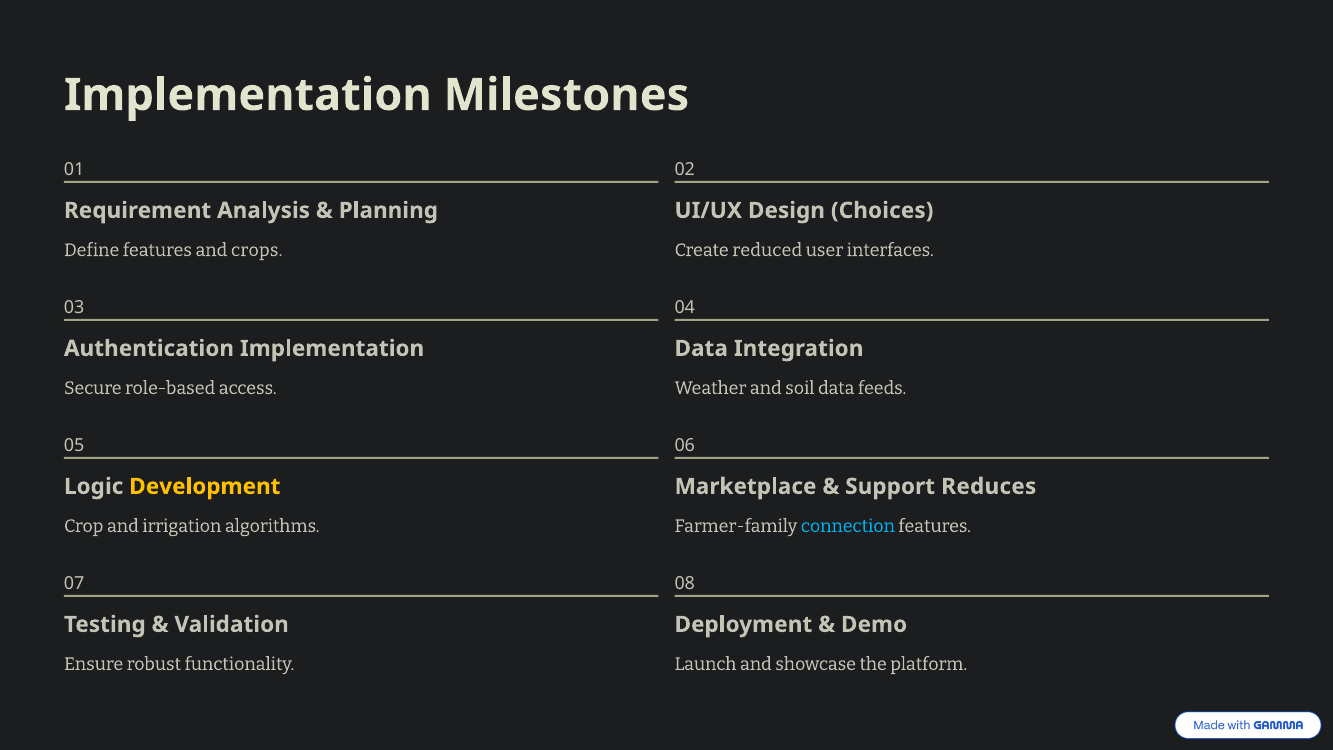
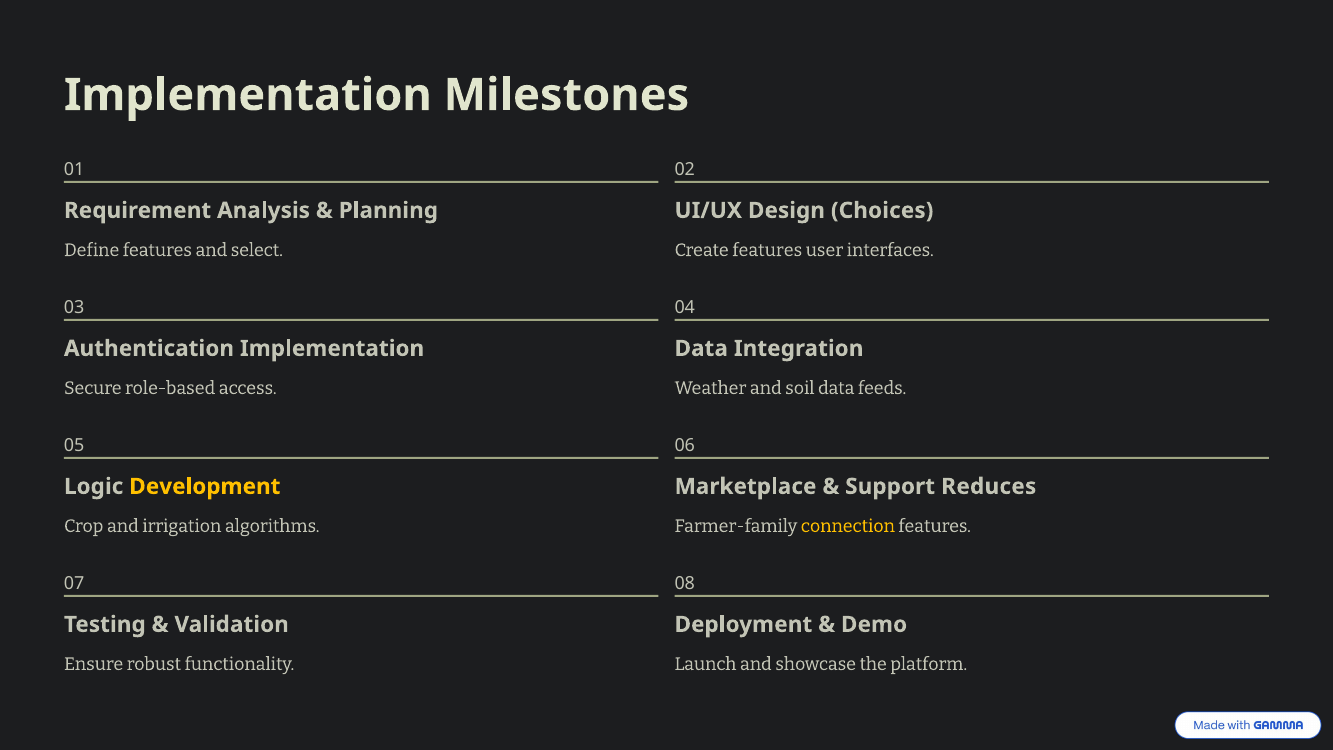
crops: crops -> select (257, 250)
Create reduced: reduced -> features (767, 250)
connection colour: light blue -> yellow (848, 526)
